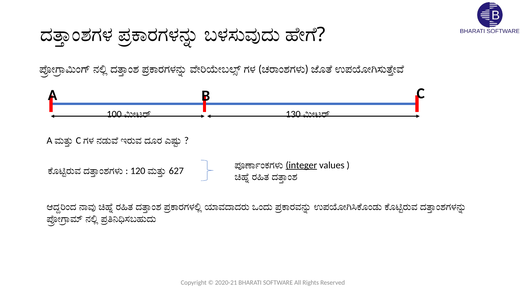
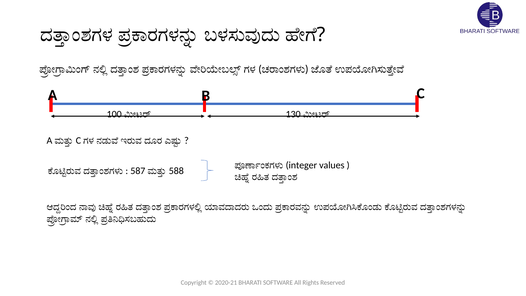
integer underline: present -> none (301, 165)
627: 627 -> 588 (176, 171)
120: 120 -> 587 (138, 171)
